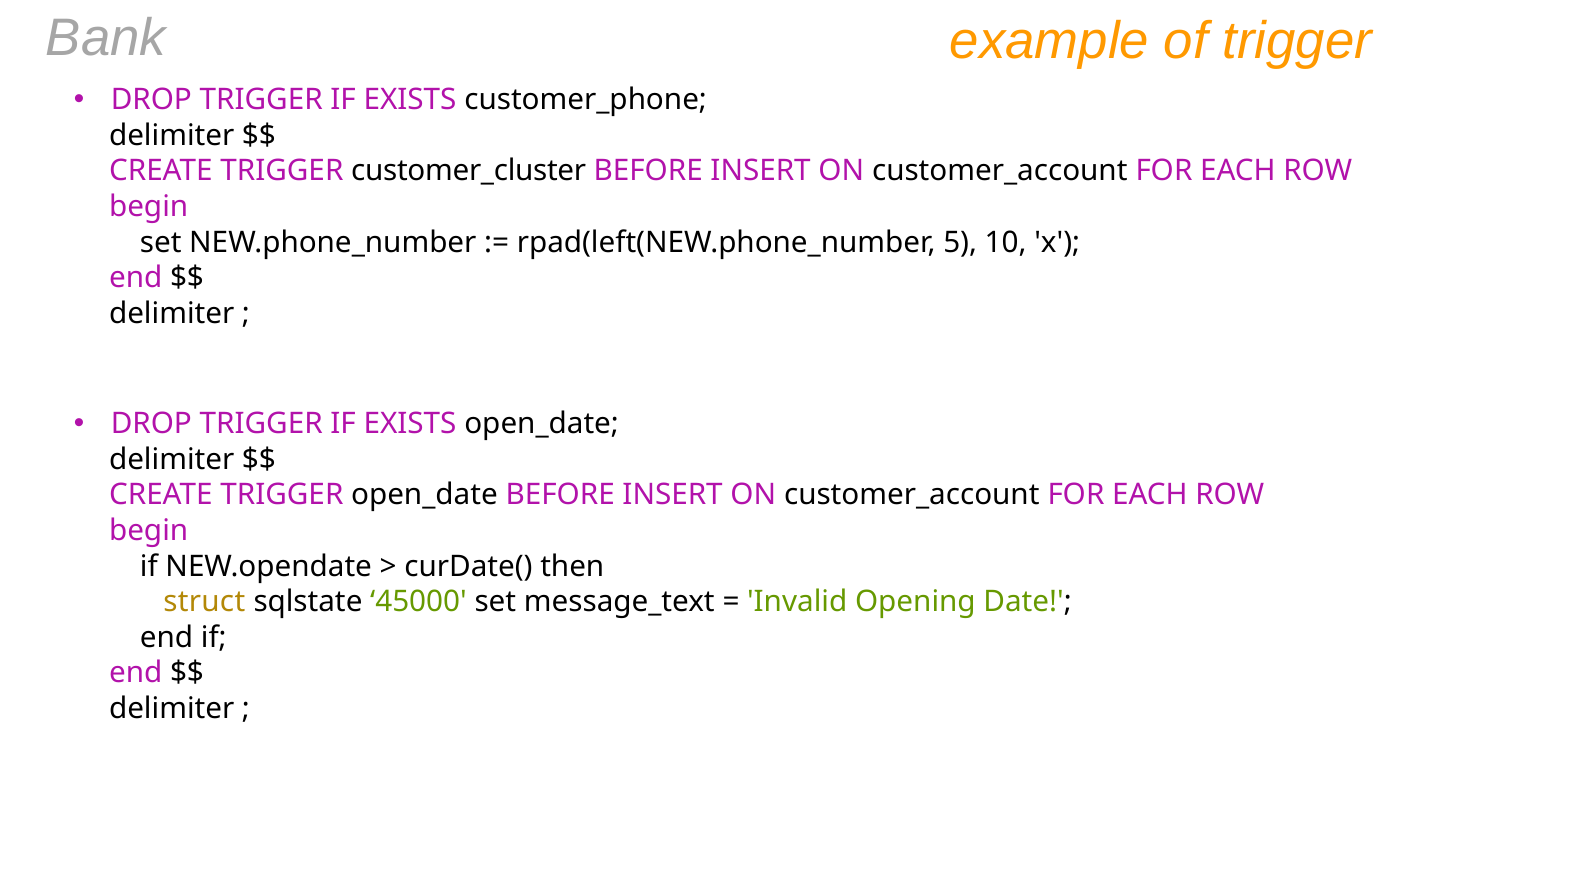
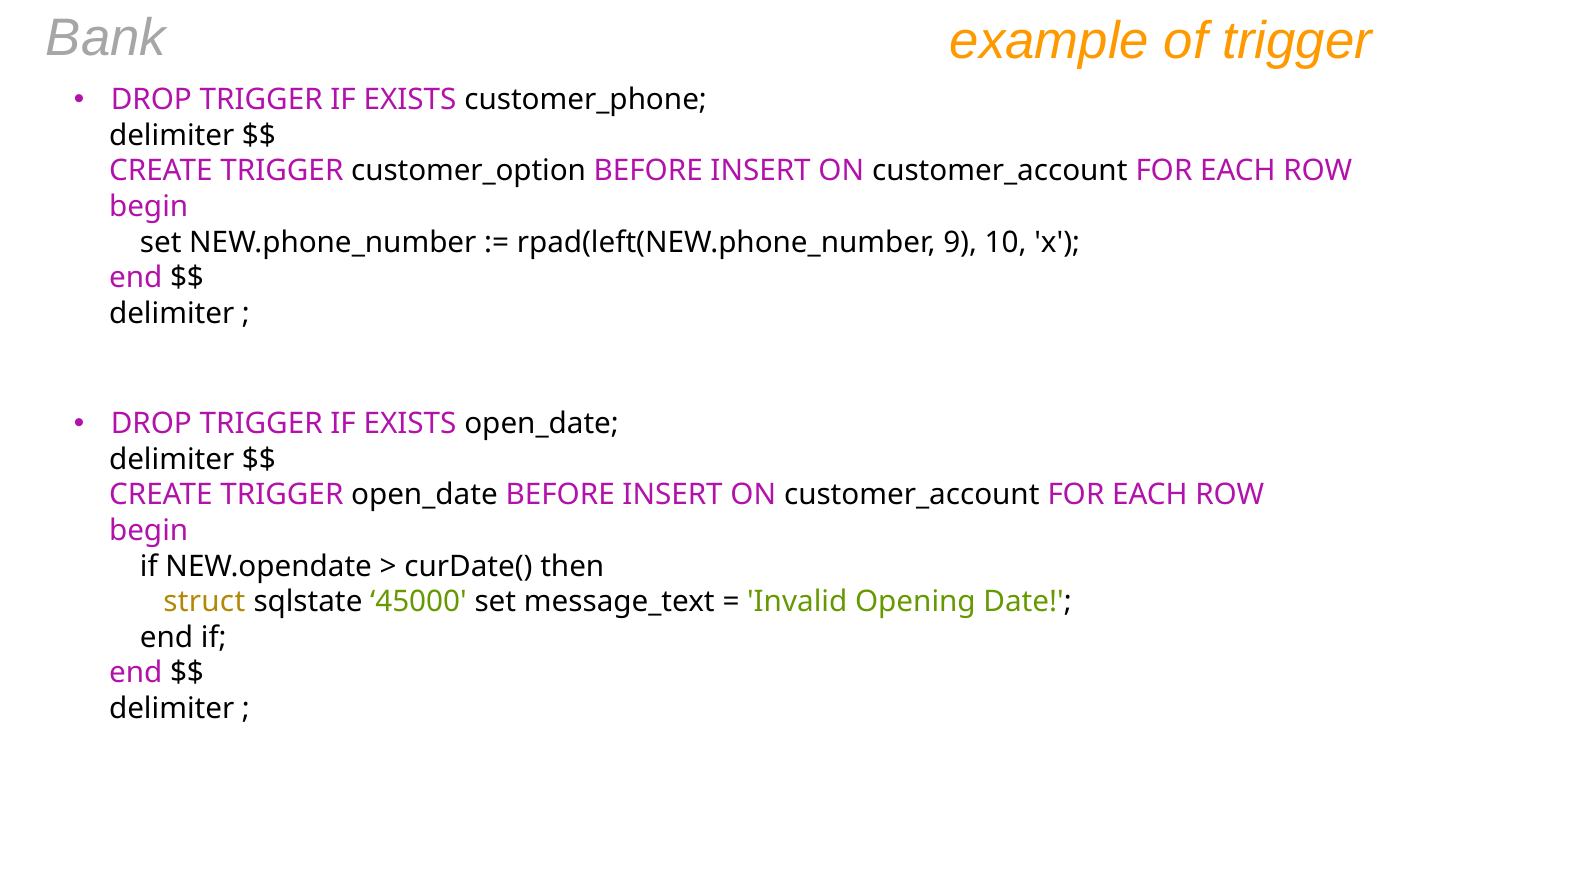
customer_cluster: customer_cluster -> customer_option (469, 171)
5: 5 -> 9 (960, 242)
